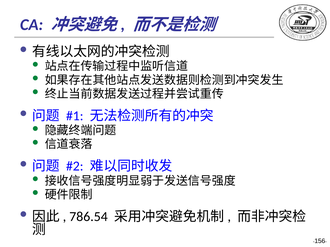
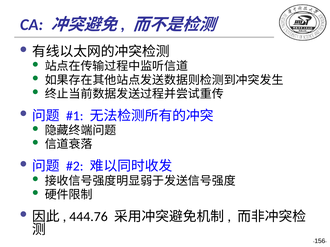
786.54: 786.54 -> 444.76 (89, 217)
